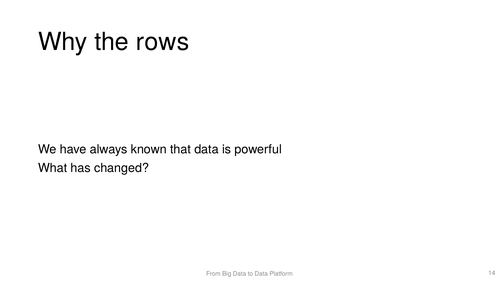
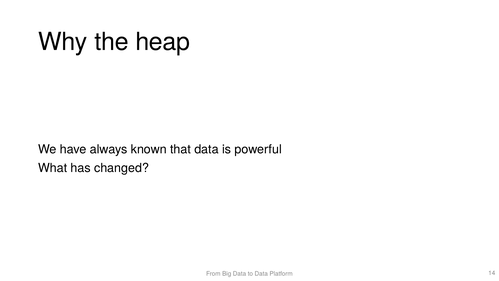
rows: rows -> heap (163, 42)
